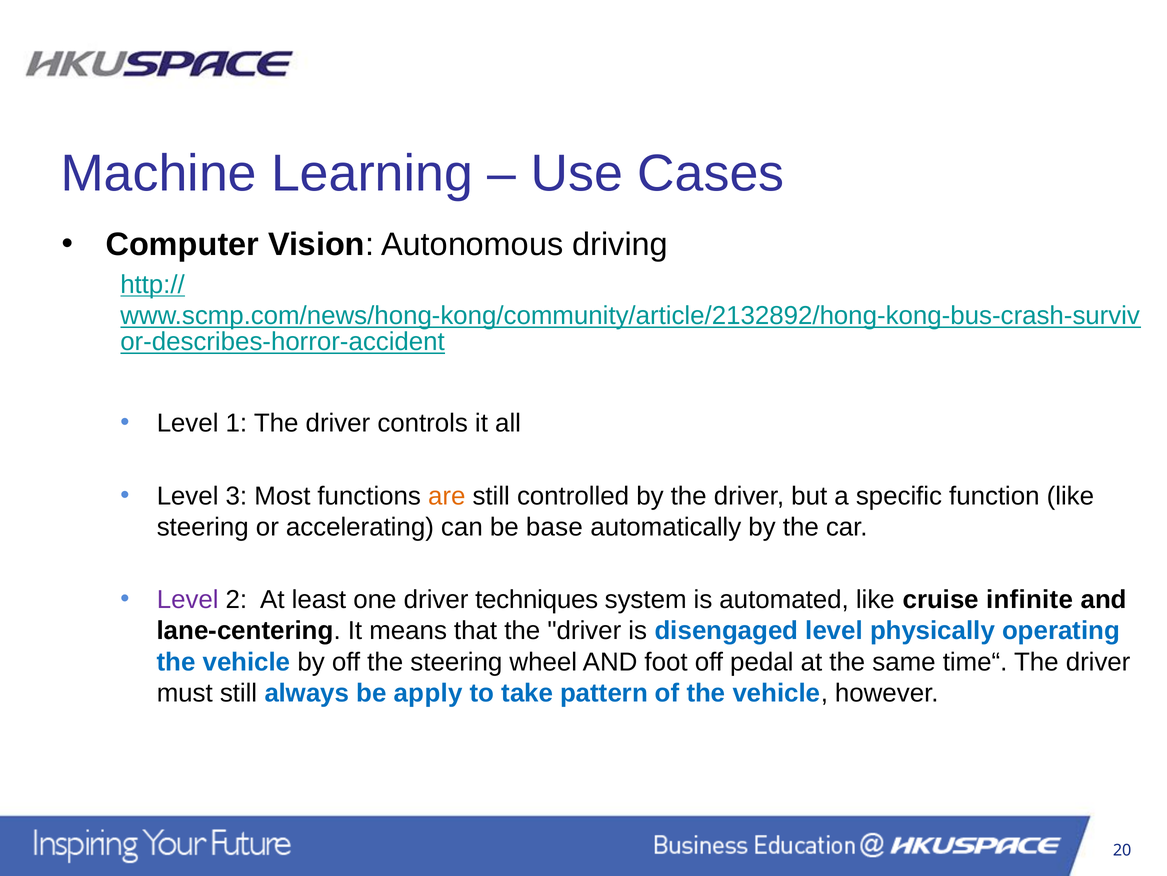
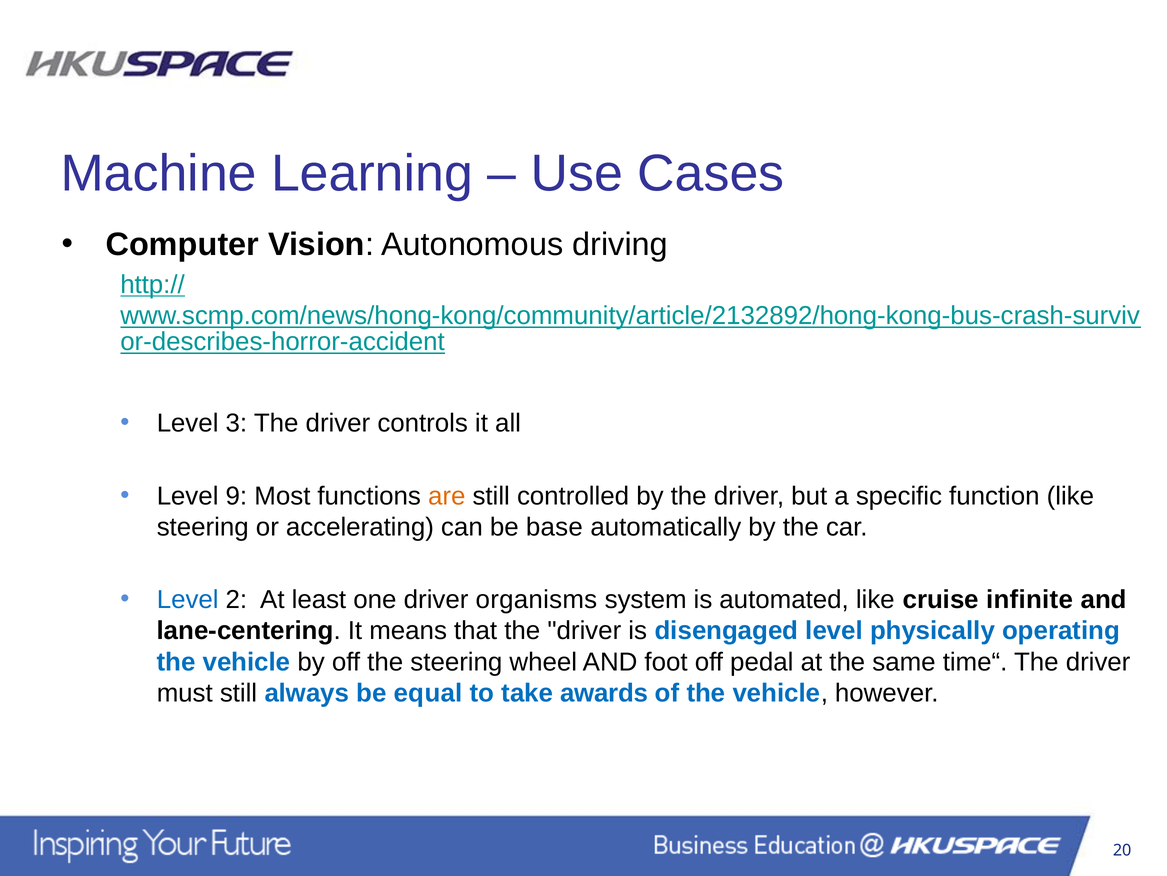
1: 1 -> 3 (236, 423)
3: 3 -> 9 (236, 496)
Level colour: purple -> blue (188, 599)
techniques: techniques -> organisms (536, 599)
apply: apply -> equal (428, 693)
pattern: pattern -> awards (604, 693)
